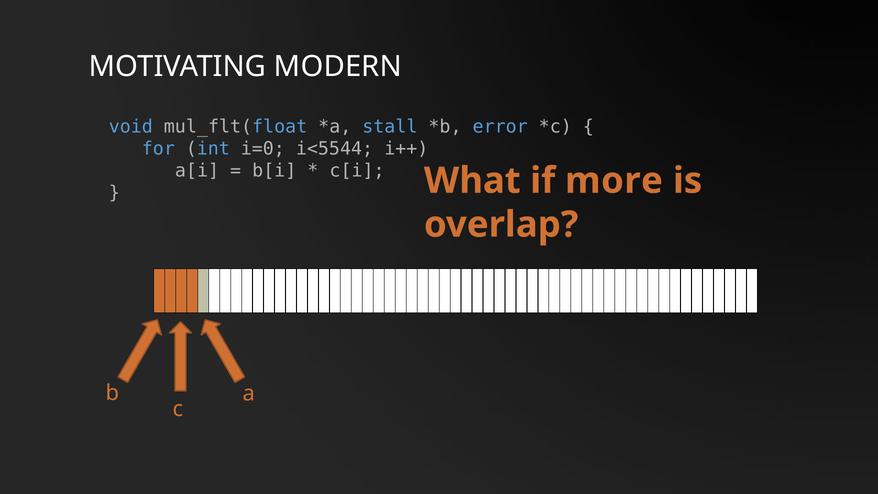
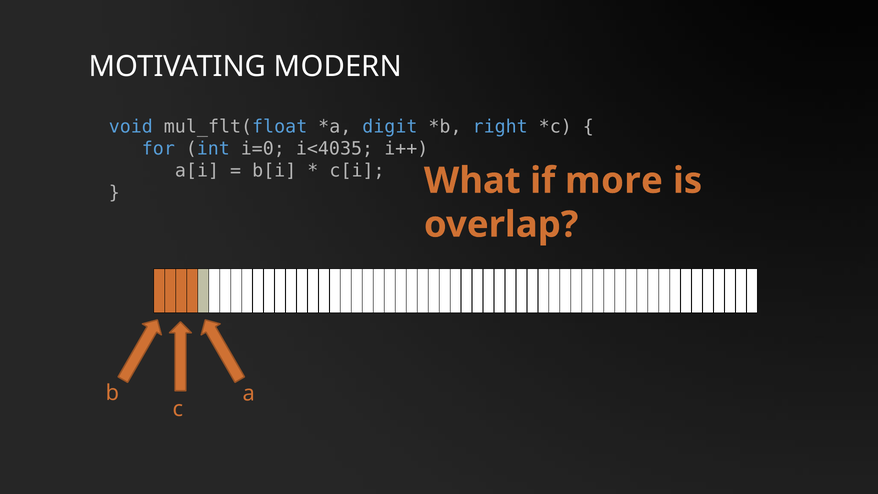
stall: stall -> digit (390, 127)
error: error -> right (500, 127)
i<5544: i<5544 -> i<4035 (335, 149)
